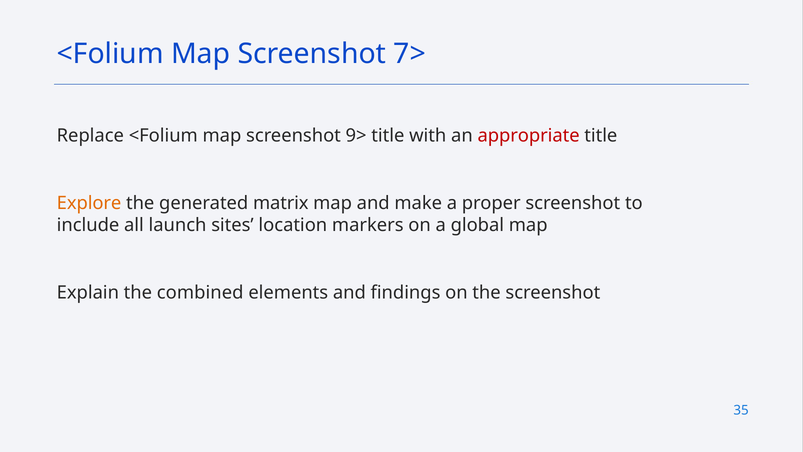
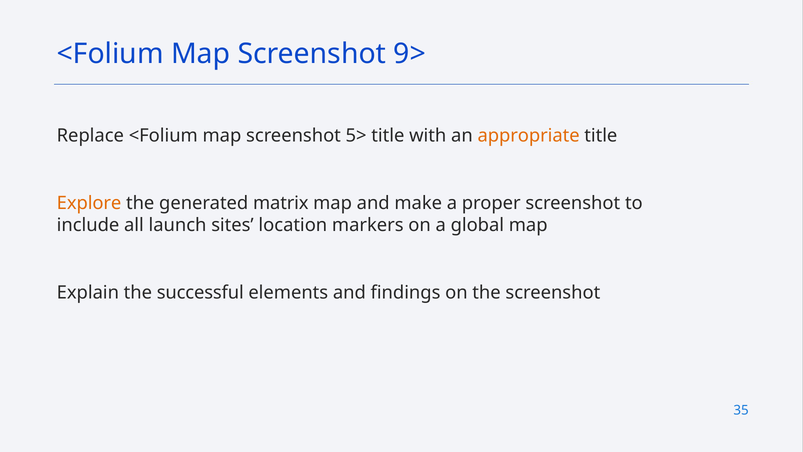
7>: 7> -> 9> (410, 54)
9>: 9> -> 5> (356, 136)
appropriate colour: red -> orange (529, 136)
combined: combined -> successful (200, 293)
